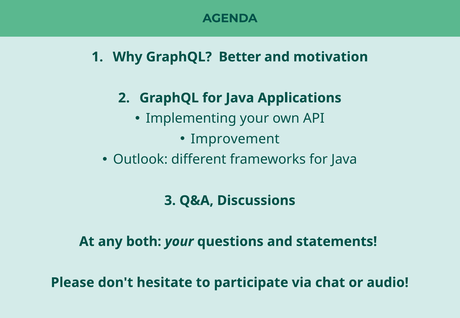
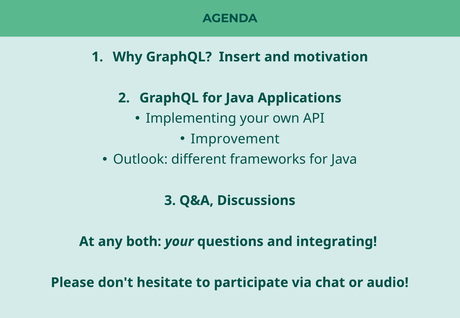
Better: Better -> Insert (240, 57)
statements: statements -> integrating (337, 242)
